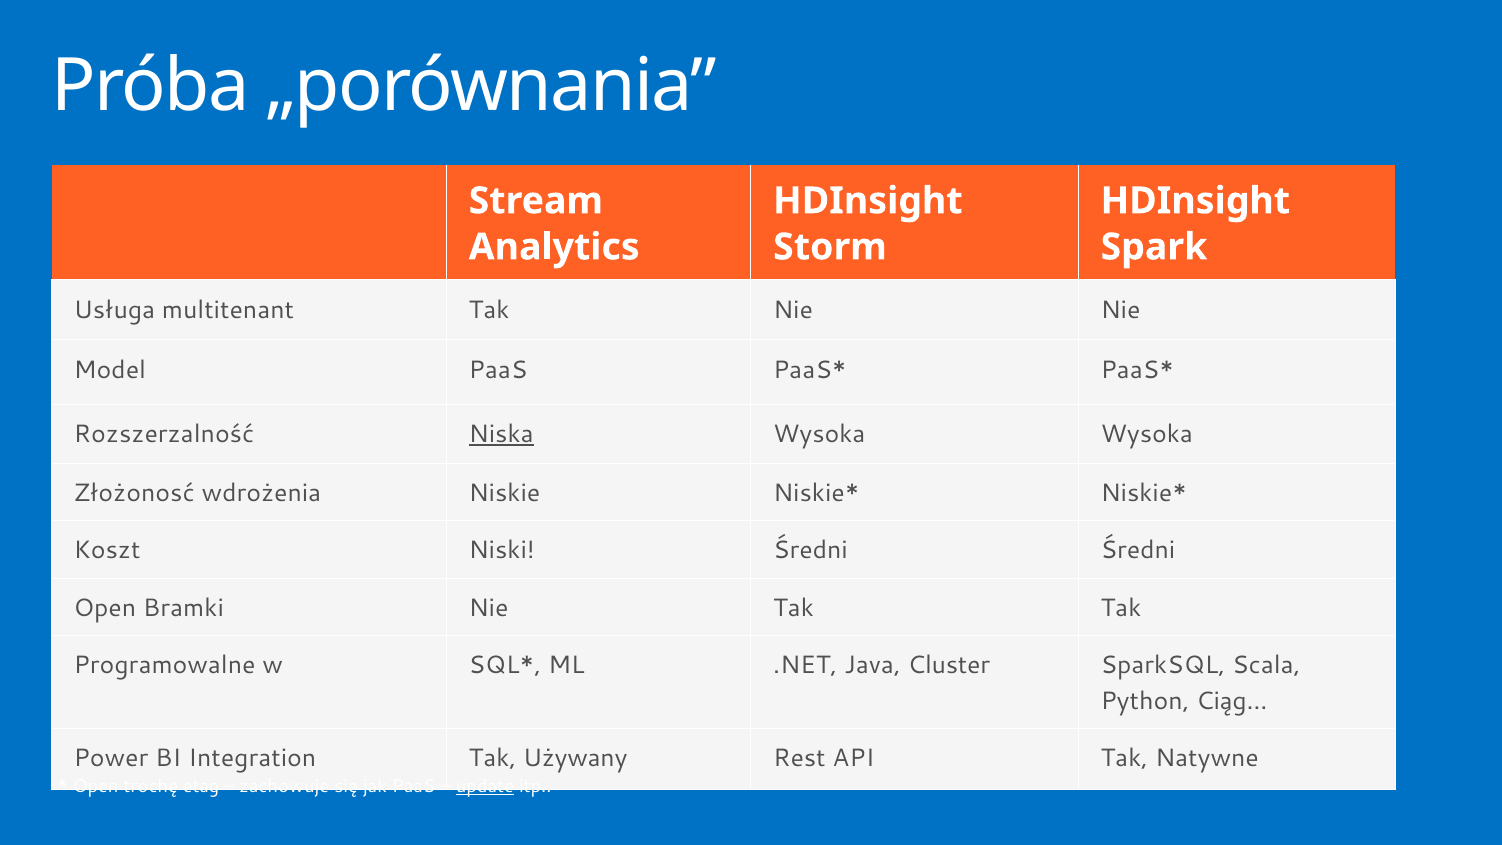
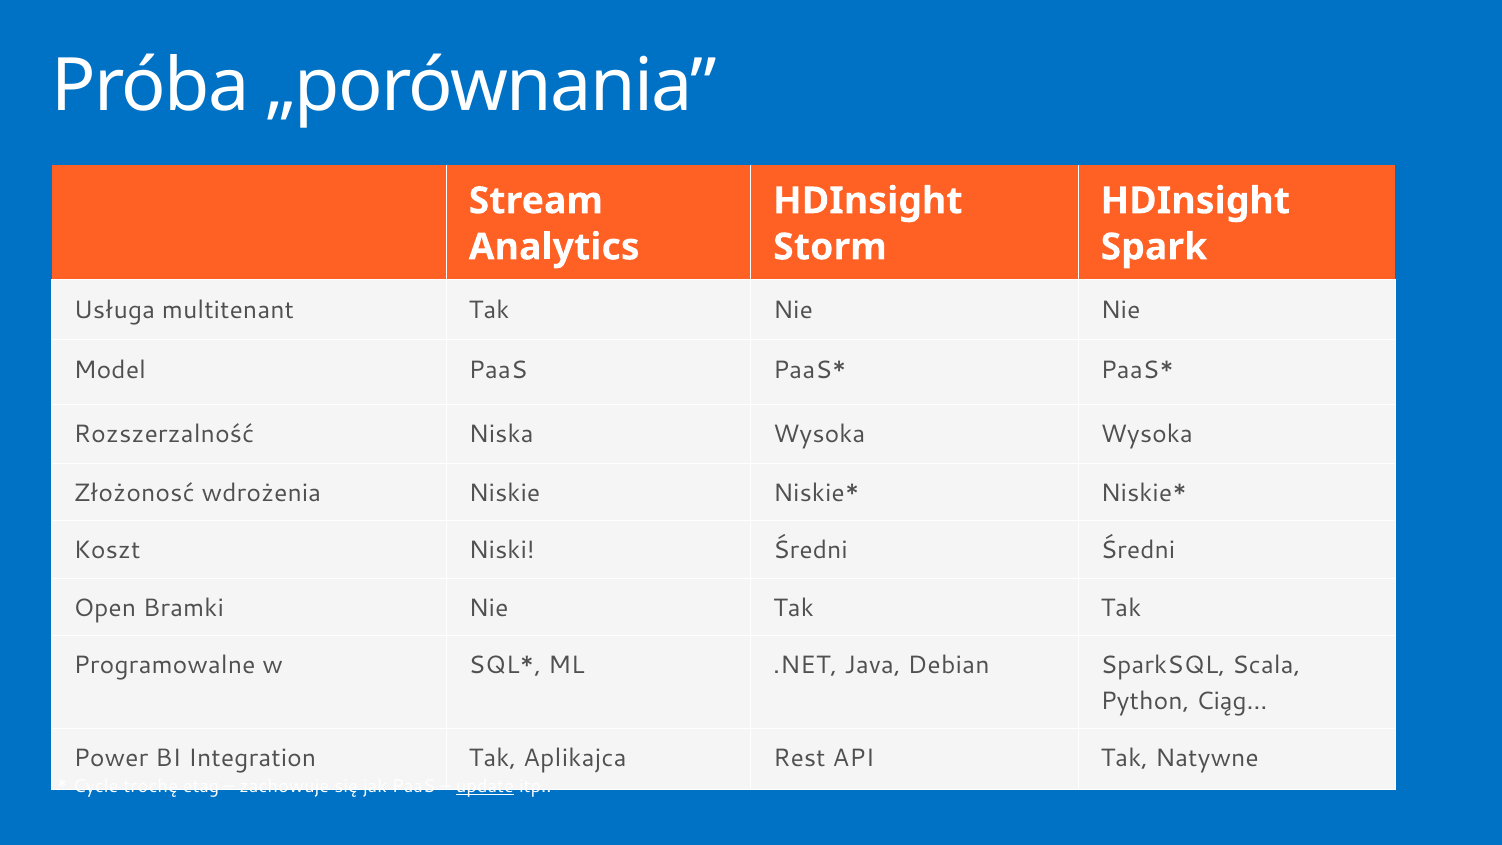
Niska underline: present -> none (501, 434)
Cluster: Cluster -> Debian (949, 666)
Używany: Używany -> Aplikajca (575, 758)
Open: Open -> Cycle (96, 787)
